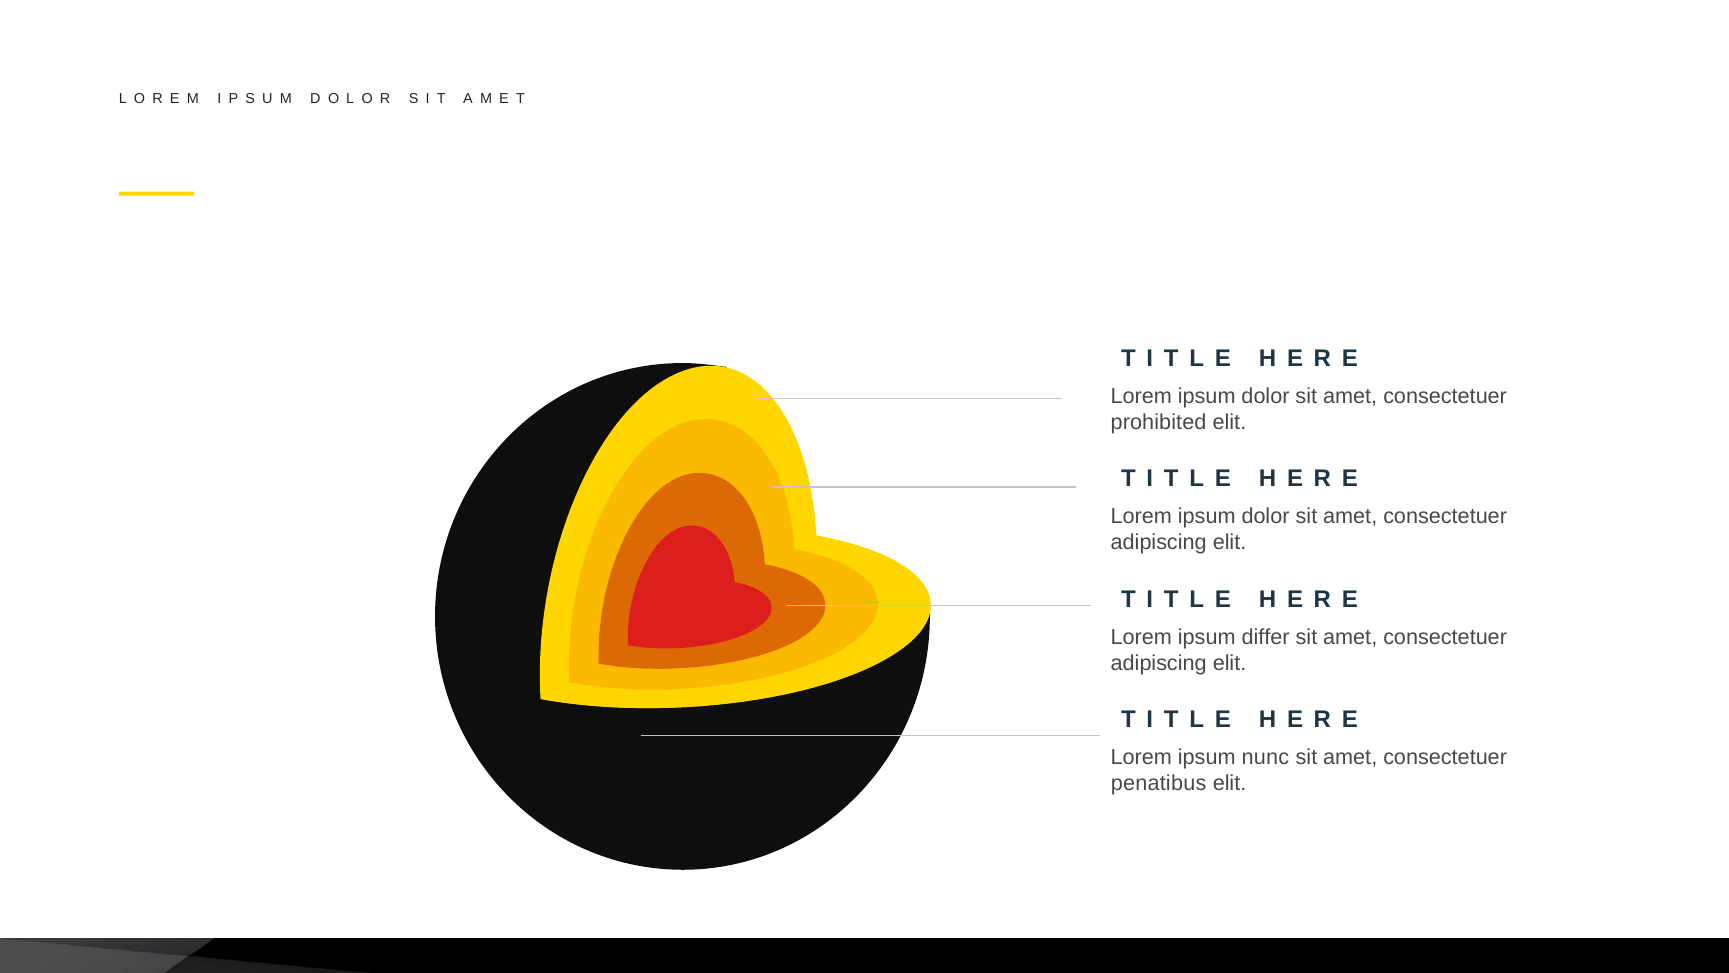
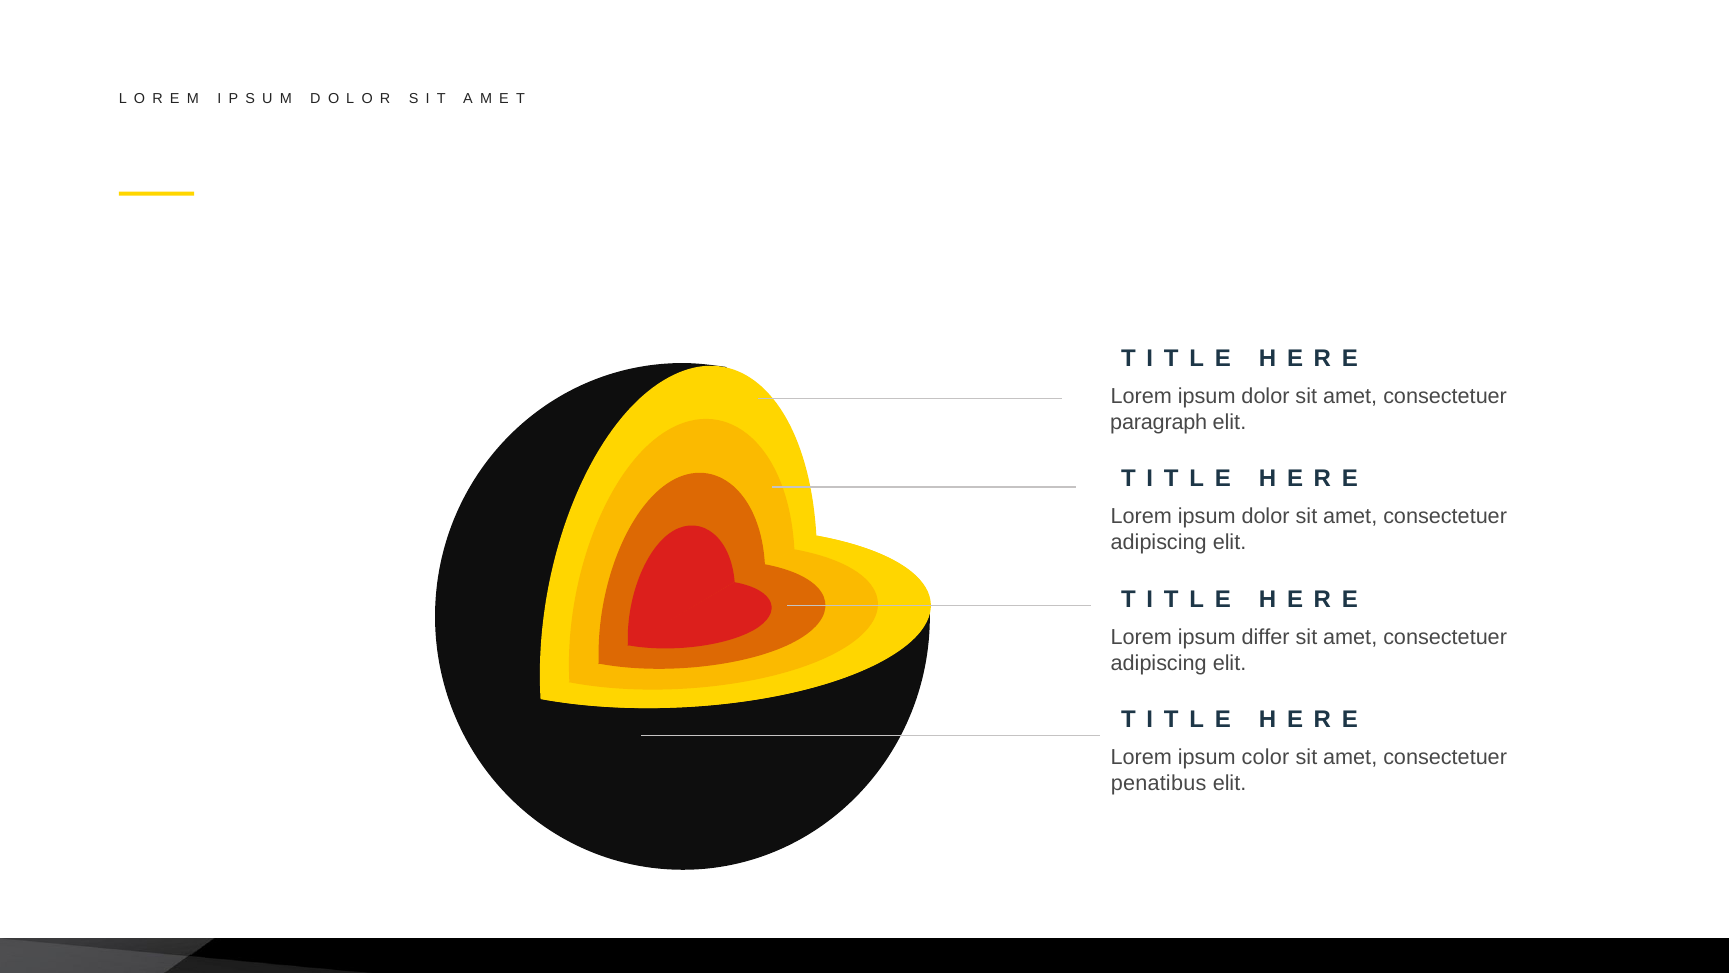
prohibited: prohibited -> paragraph (1159, 422)
nunc: nunc -> color (1266, 757)
